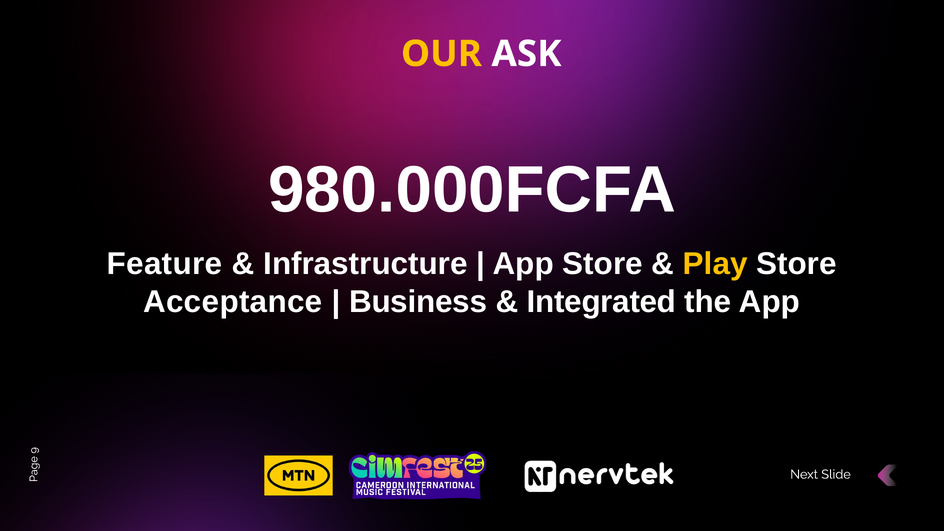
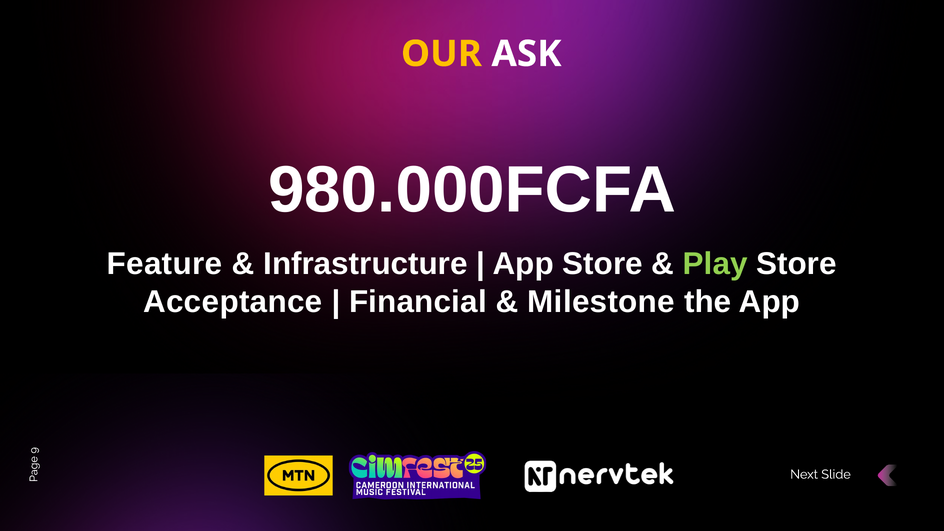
Play colour: yellow -> light green (715, 264)
Business: Business -> Financial (418, 302)
Integrated: Integrated -> Milestone (601, 302)
